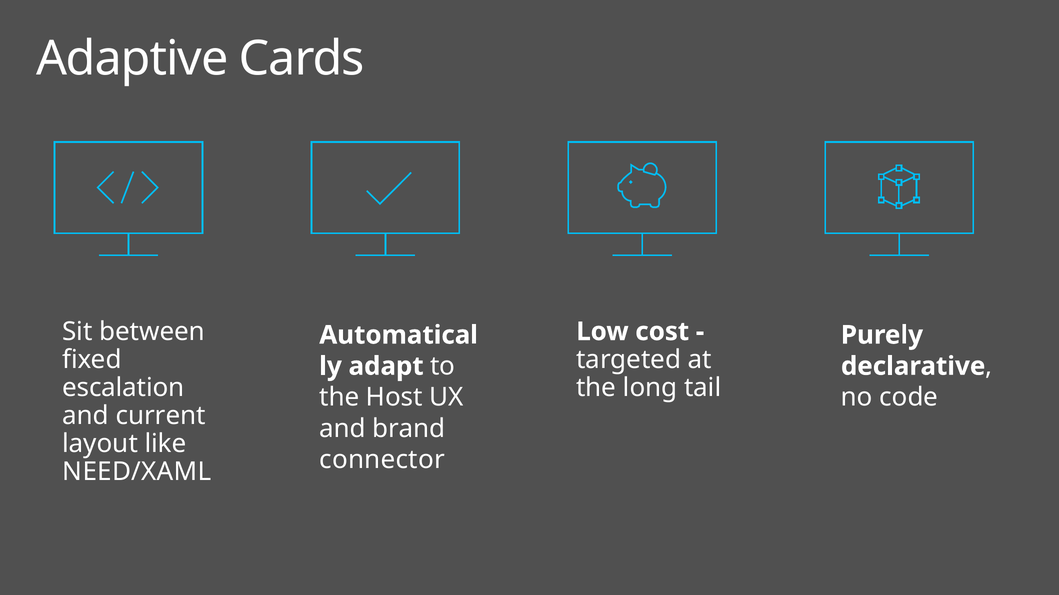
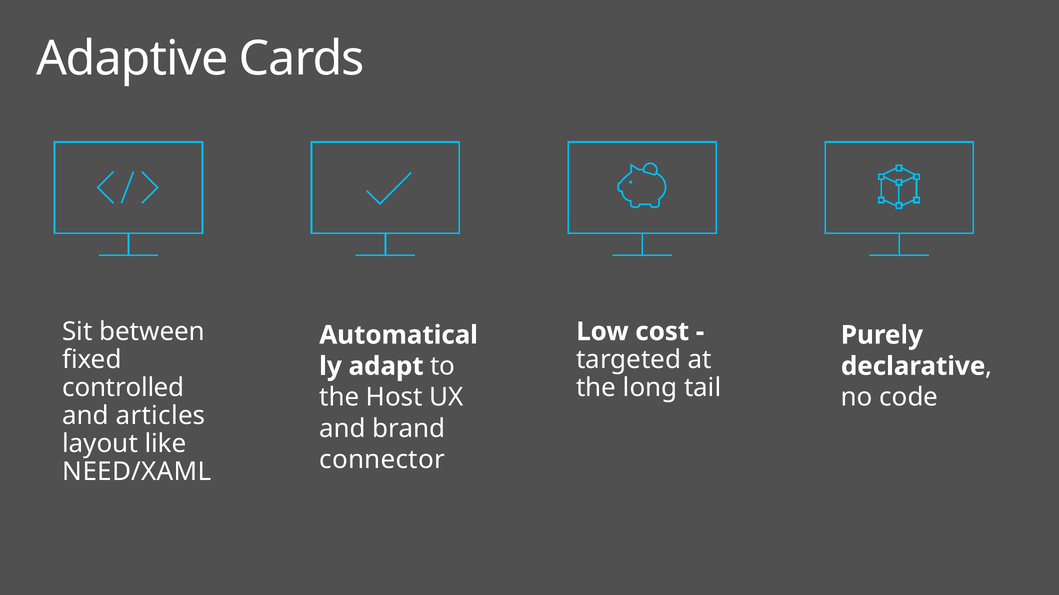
escalation: escalation -> controlled (123, 388)
current: current -> articles (161, 416)
